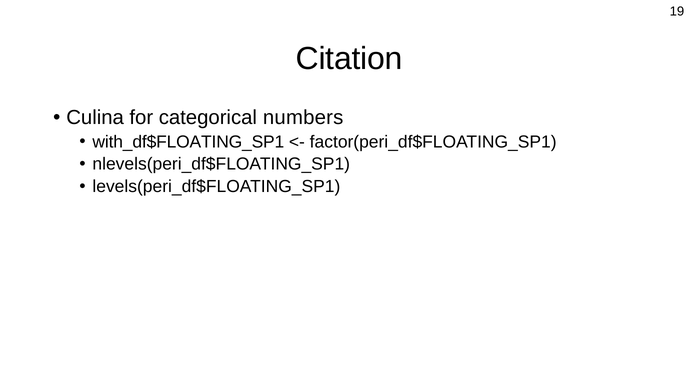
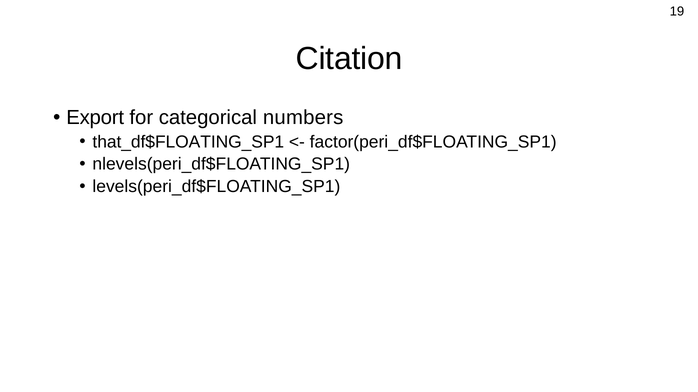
Culina: Culina -> Export (95, 118)
with_df$FLOATING_SP1: with_df$FLOATING_SP1 -> that_df$FLOATING_SP1 (188, 142)
